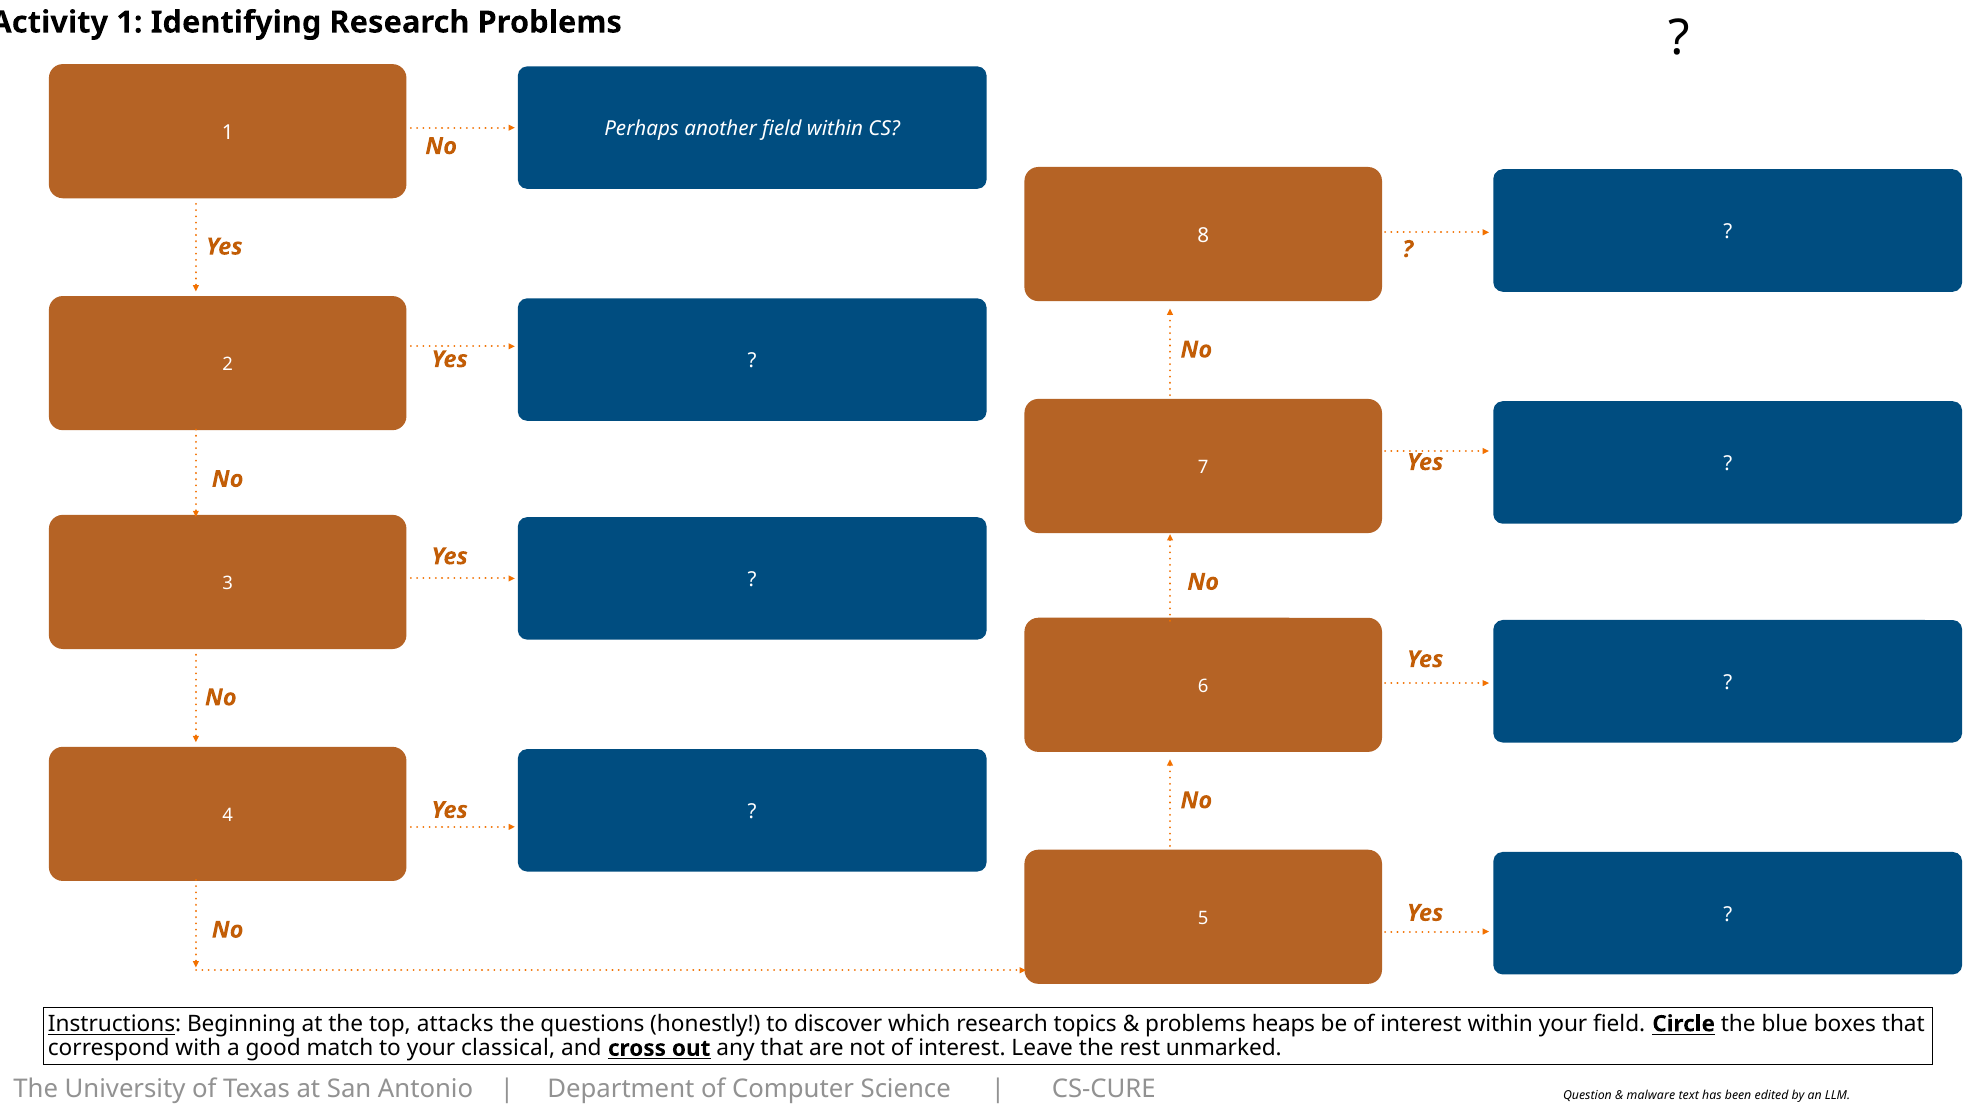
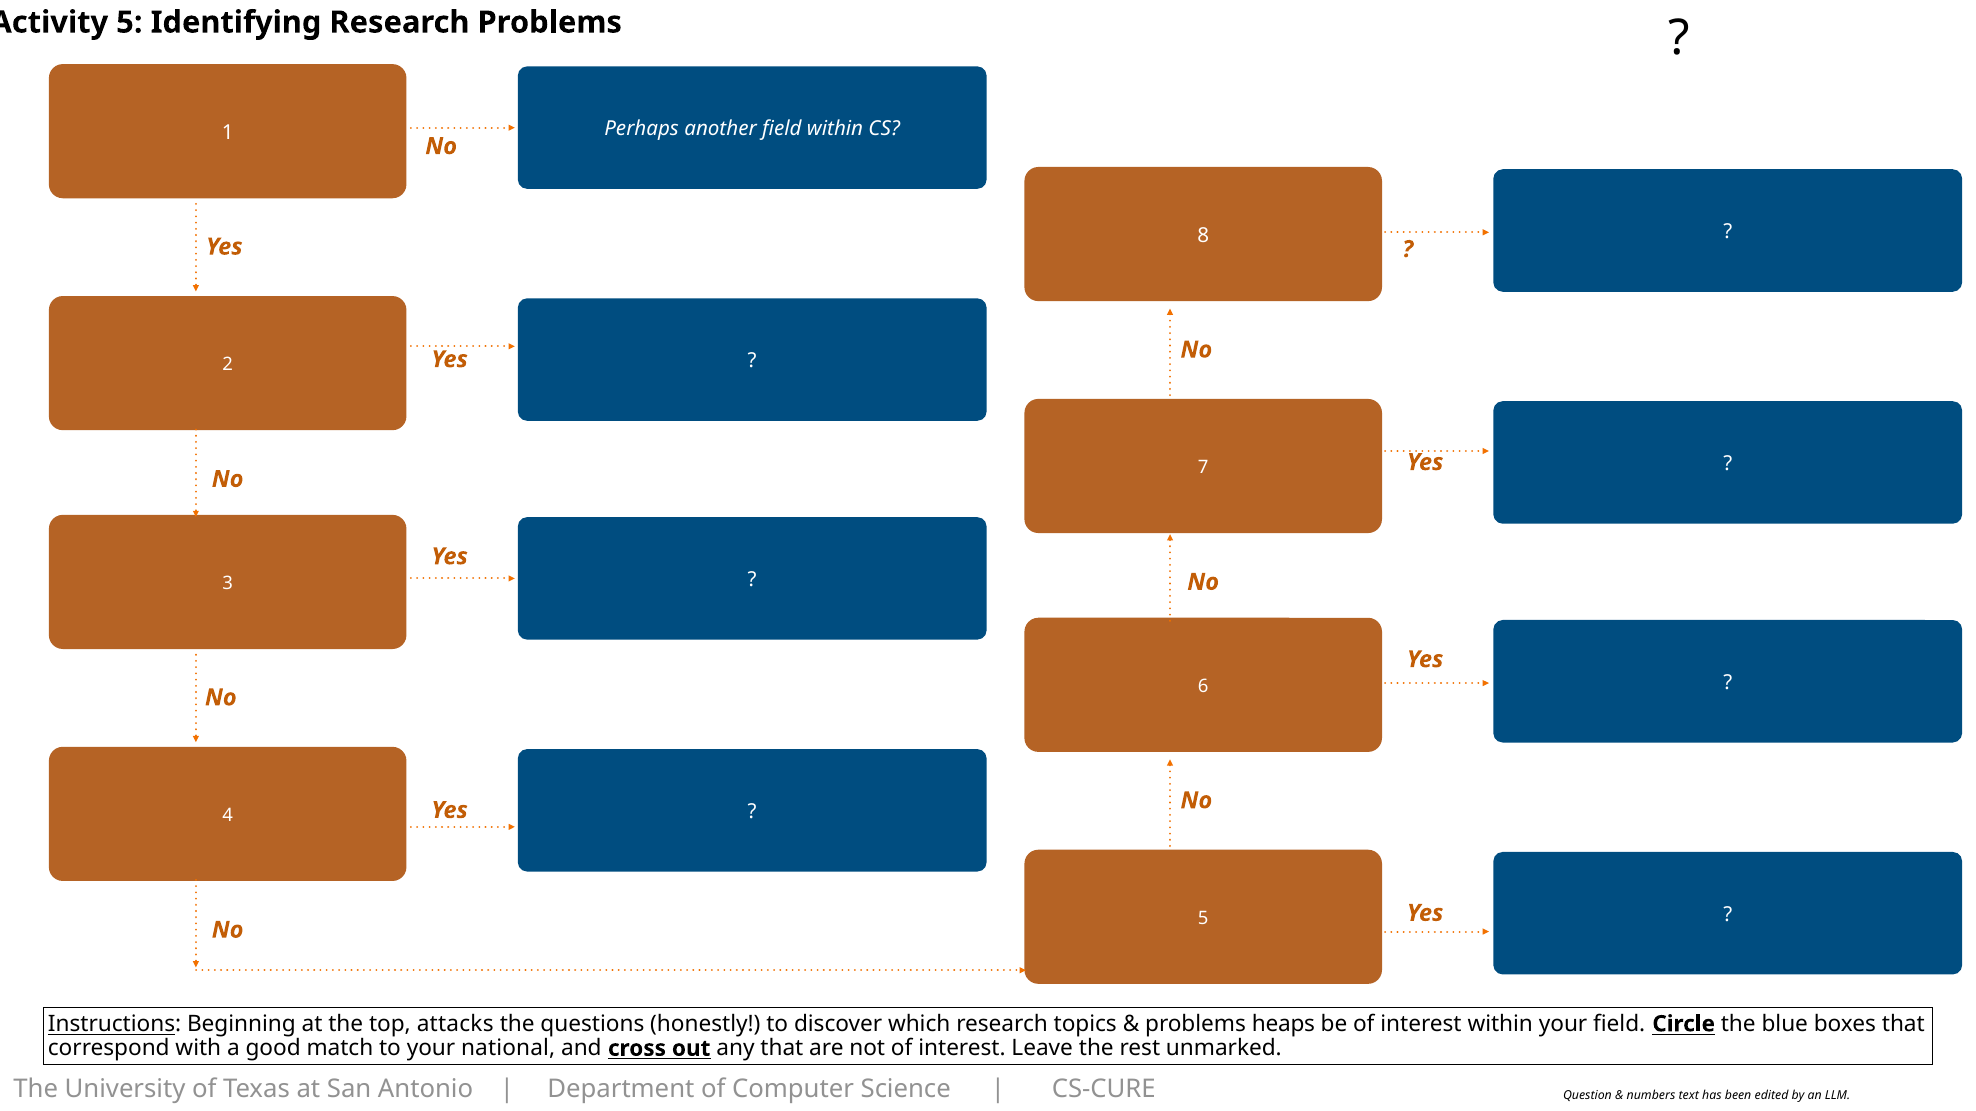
1: 1 -> 5 (129, 22)
classical: classical -> national (508, 1049)
malware: malware -> numbers (1651, 1096)
